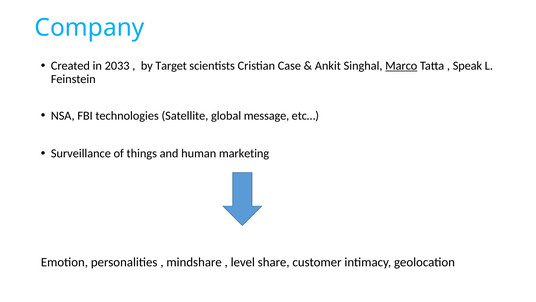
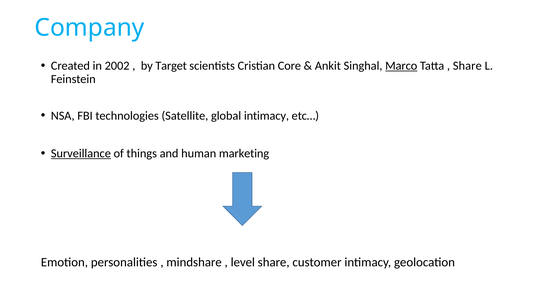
2033: 2033 -> 2002 (117, 66)
Case: Case -> Core (289, 66)
Speak: Speak -> Share (467, 66)
global message: message -> intimacy (266, 115)
Surveillance underline: none -> present (81, 153)
